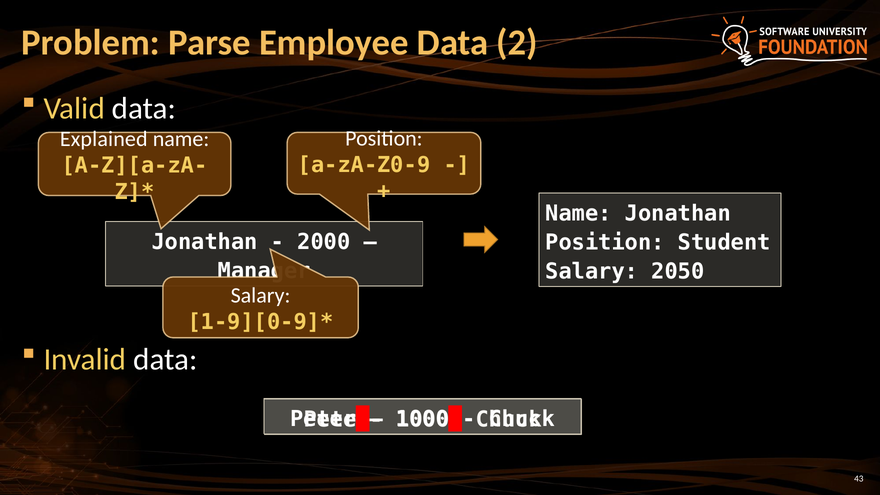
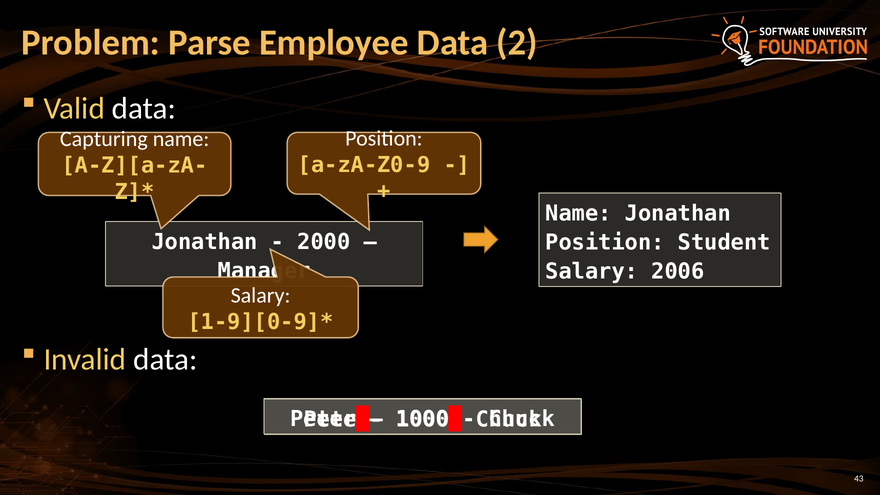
Explained: Explained -> Capturing (104, 139)
2050: 2050 -> 2006 (678, 272)
